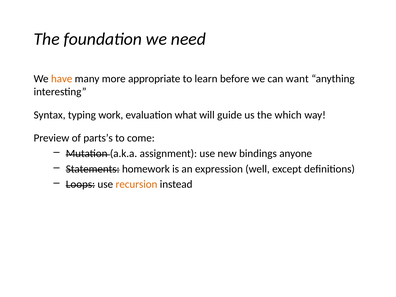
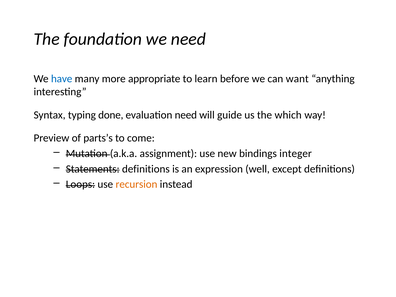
have colour: orange -> blue (62, 79)
work: work -> done (111, 115)
evaluation what: what -> need (186, 115)
anyone: anyone -> integer (296, 154)
Statements homework: homework -> definitions (146, 169)
